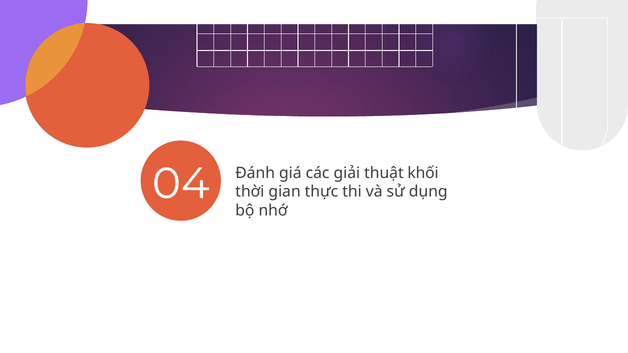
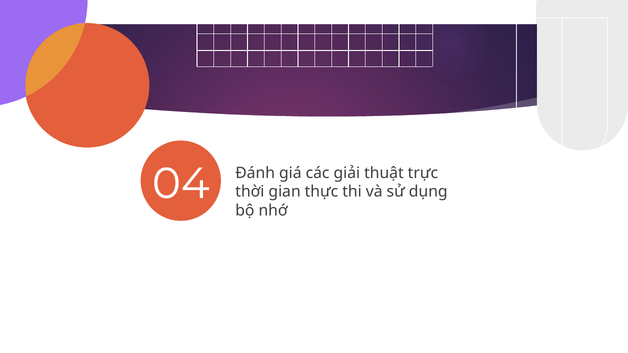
khối: khối -> trực (423, 173)
